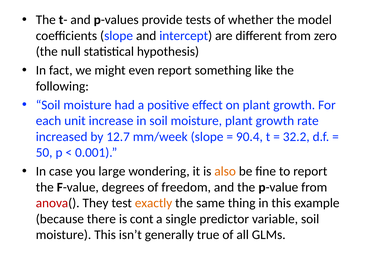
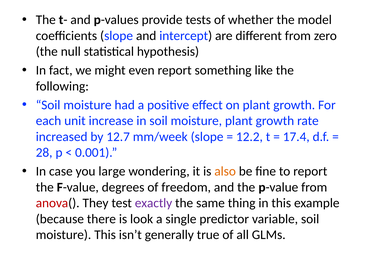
90.4: 90.4 -> 12.2 (249, 137)
32.2: 32.2 -> 17.4 (296, 137)
50: 50 -> 28 (44, 153)
exactly colour: orange -> purple (154, 203)
cont: cont -> look (142, 219)
